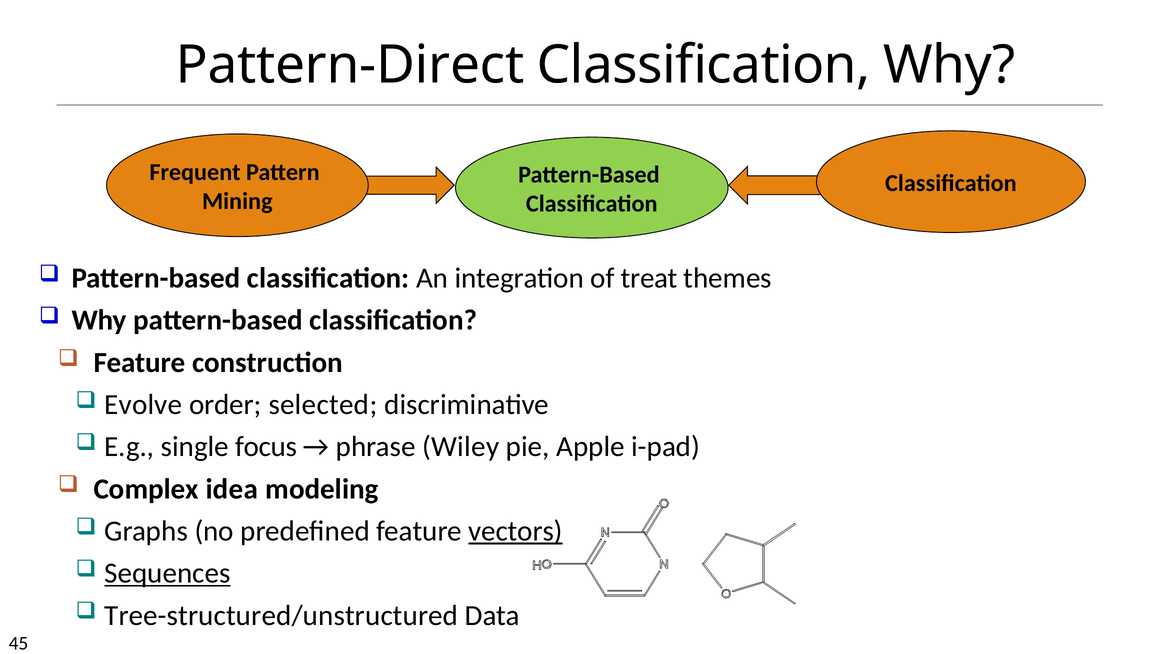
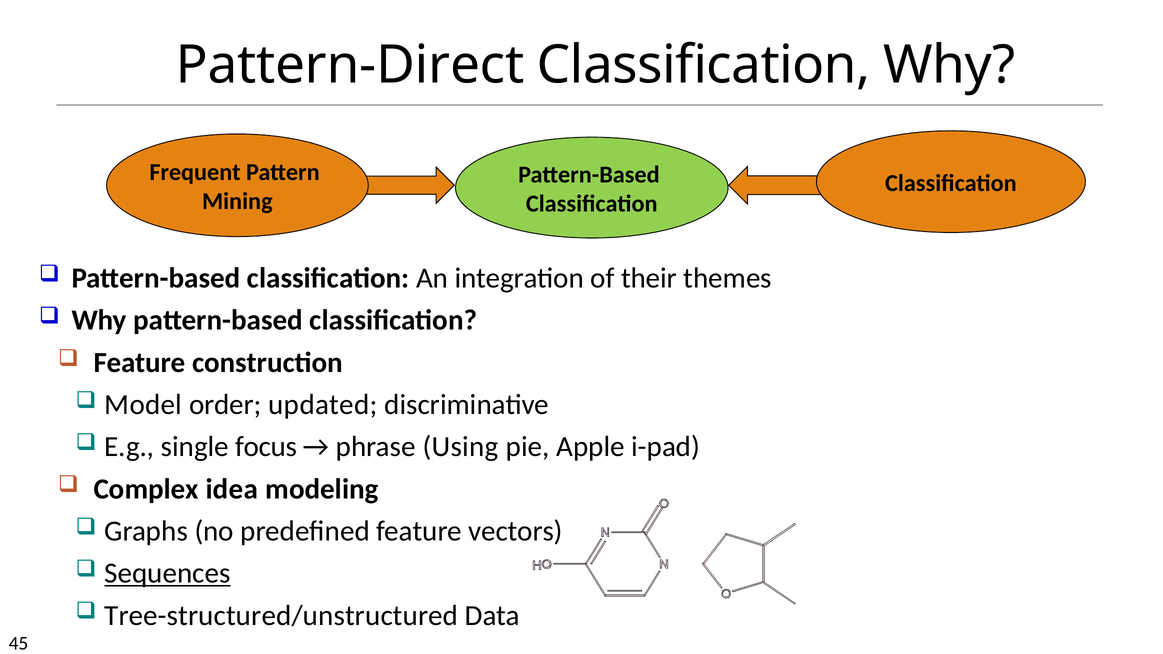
treat: treat -> their (649, 278)
Evolve: Evolve -> Model (143, 405)
selected: selected -> updated (323, 405)
Wiley: Wiley -> Using (461, 447)
vectors underline: present -> none (516, 531)
